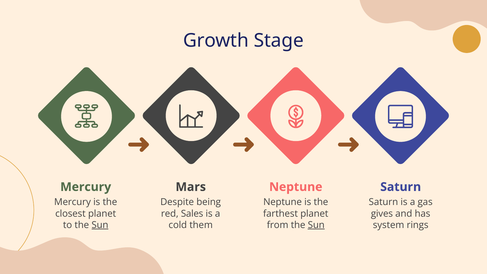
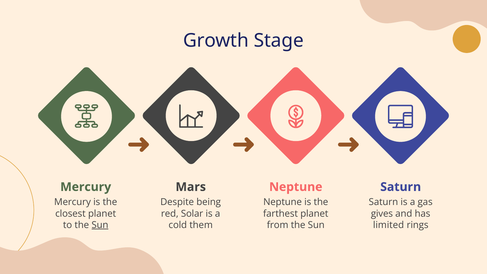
Sales: Sales -> Solar (192, 214)
Sun underline: present -> none (316, 225)
system: system -> limited (389, 225)
